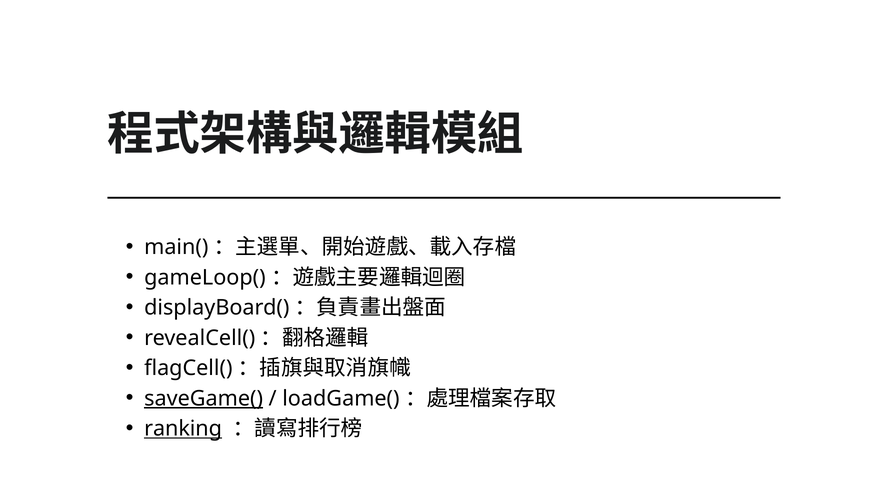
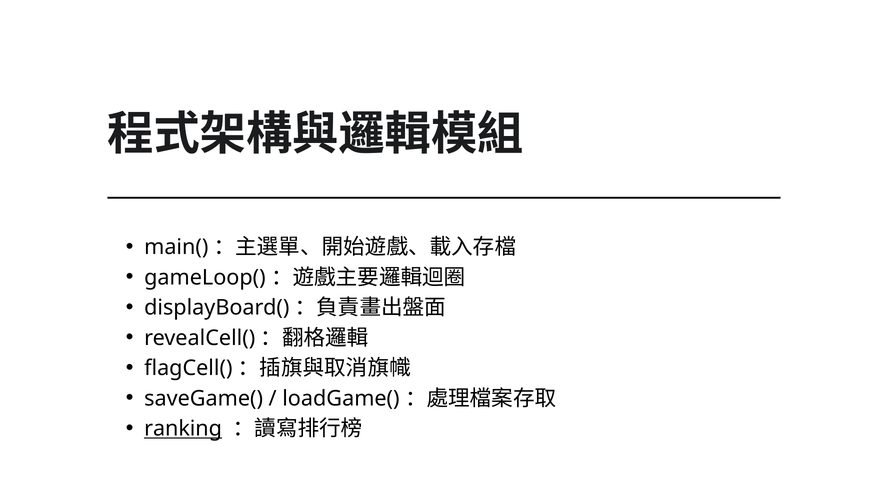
saveGame( underline: present -> none (204, 398)
